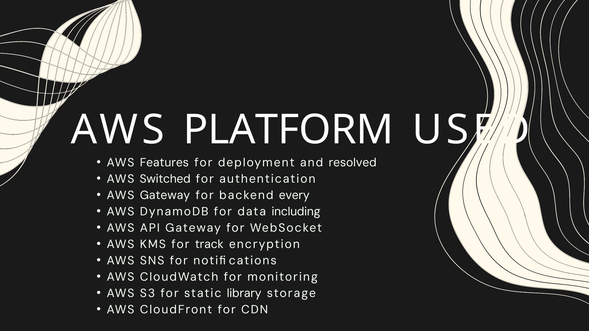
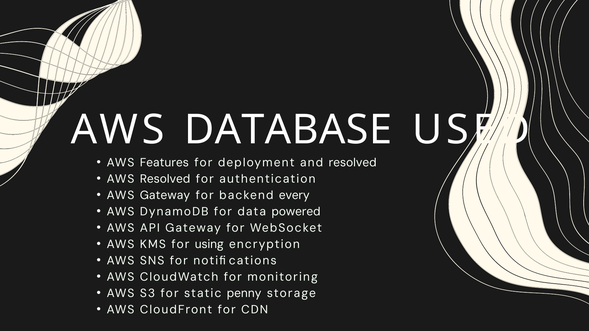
PLATFORM: PLATFORM -> DATABASE (288, 130)
AWS Switched: Switched -> Resolved (165, 179)
including: including -> powered (296, 212)
track: track -> using (209, 245)
library: library -> penny (244, 294)
